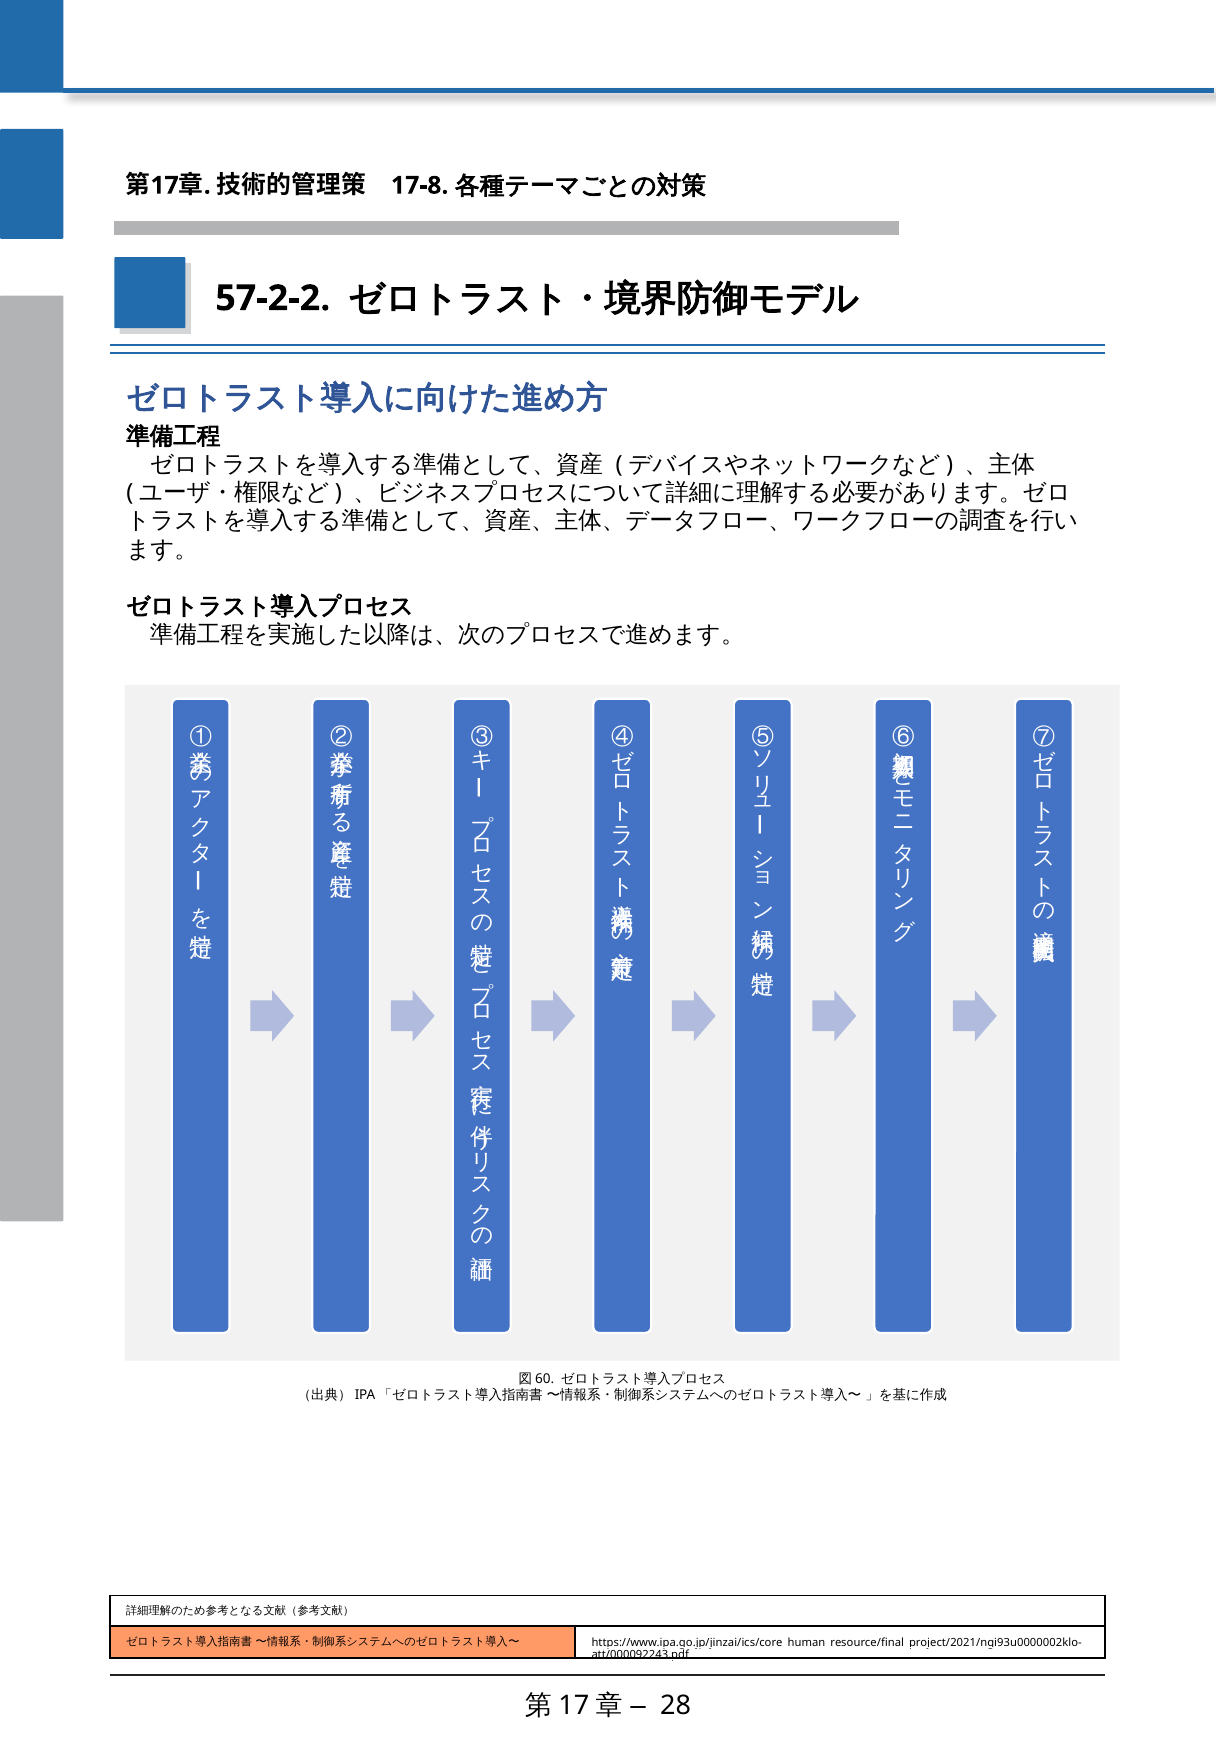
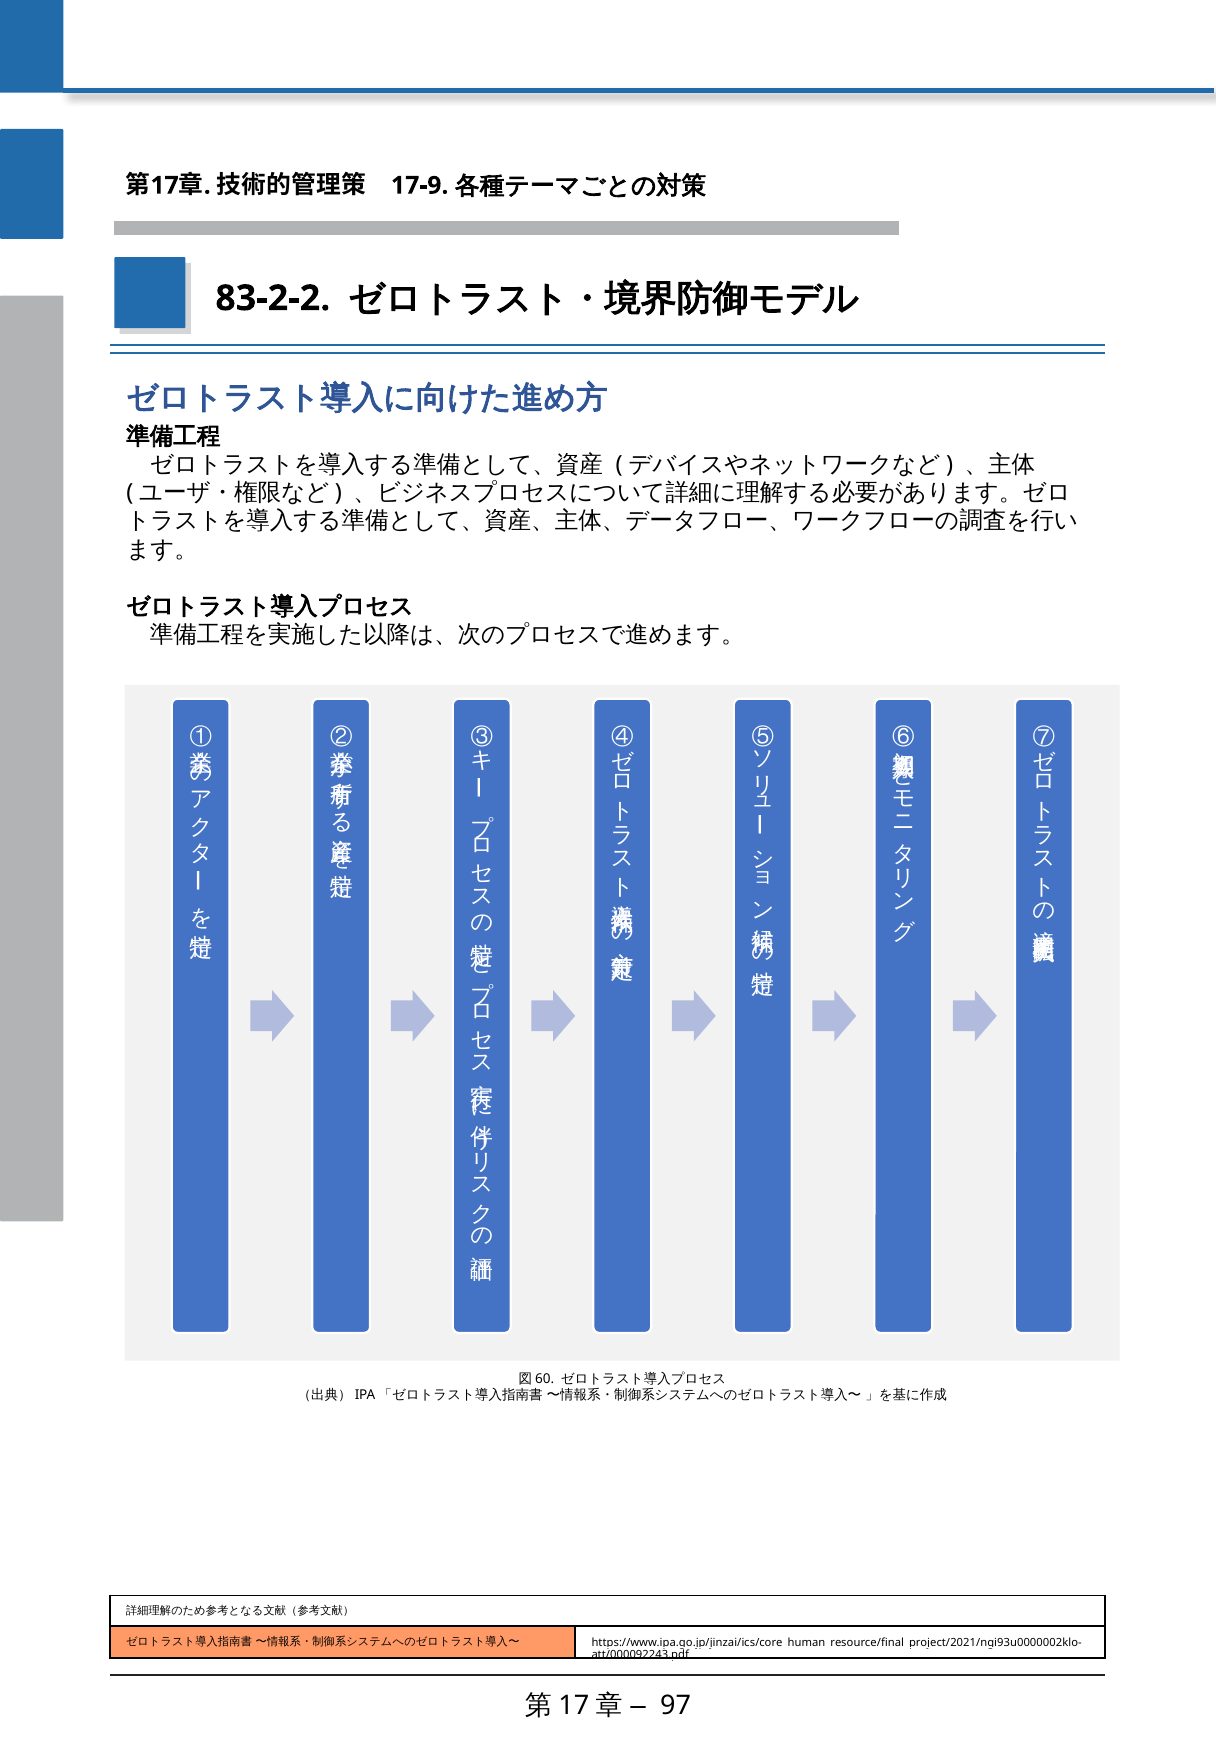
17-8: 17-8 -> 17-9 (420, 185)
57-2-2: 57-2-2 -> 83-2-2 (273, 298)
28: 28 -> 97 (676, 1705)
